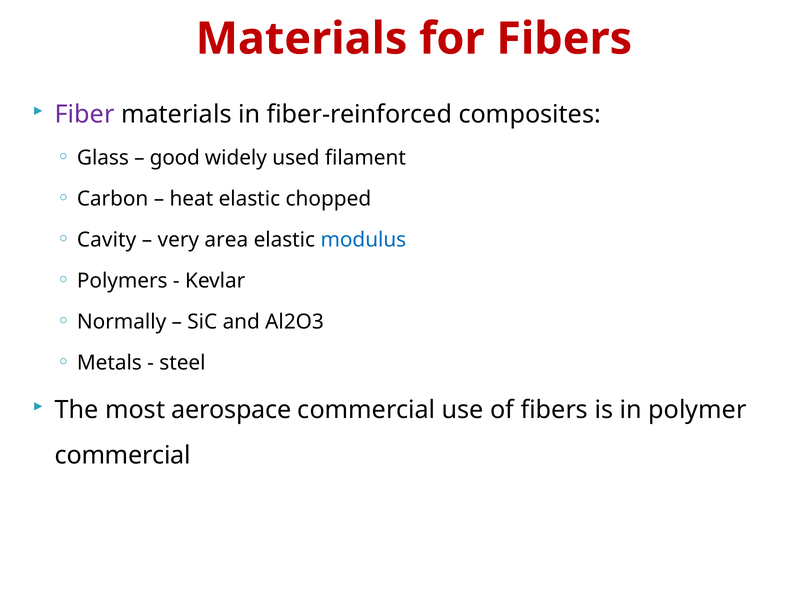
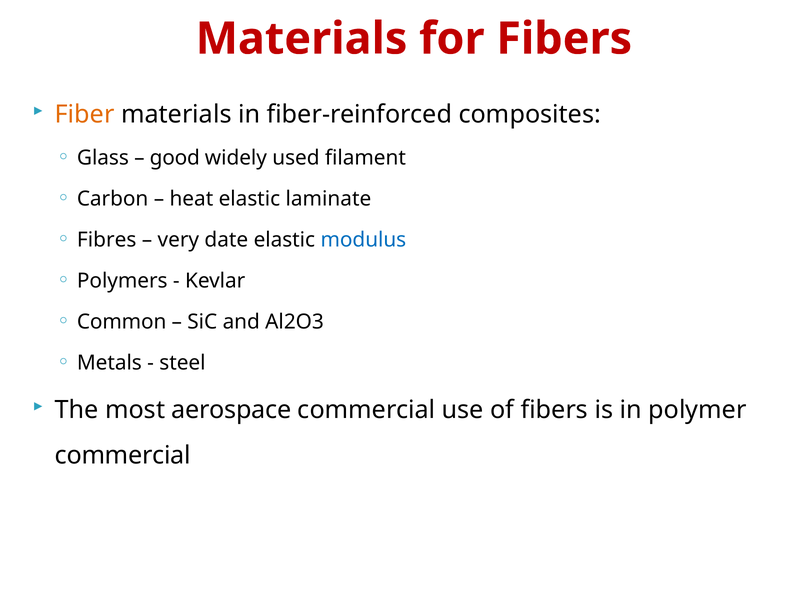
Fiber colour: purple -> orange (85, 114)
chopped: chopped -> laminate (328, 199)
Cavity: Cavity -> Fibres (107, 240)
area: area -> date (226, 240)
Normally: Normally -> Common (122, 322)
